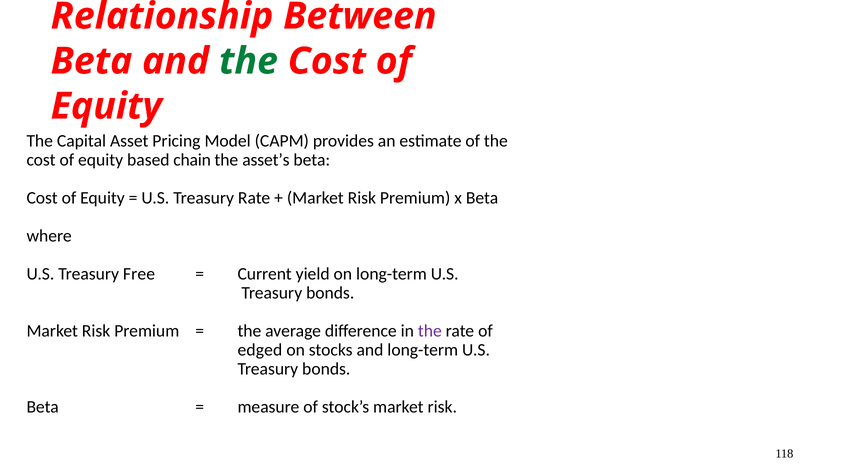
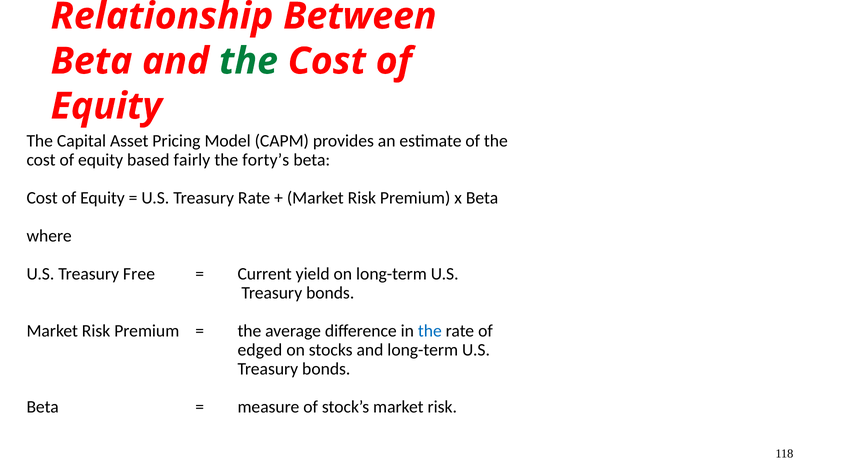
chain: chain -> fairly (192, 160)
asset’s: asset’s -> forty’s (266, 160)
the colour: purple -> blue (430, 331)
